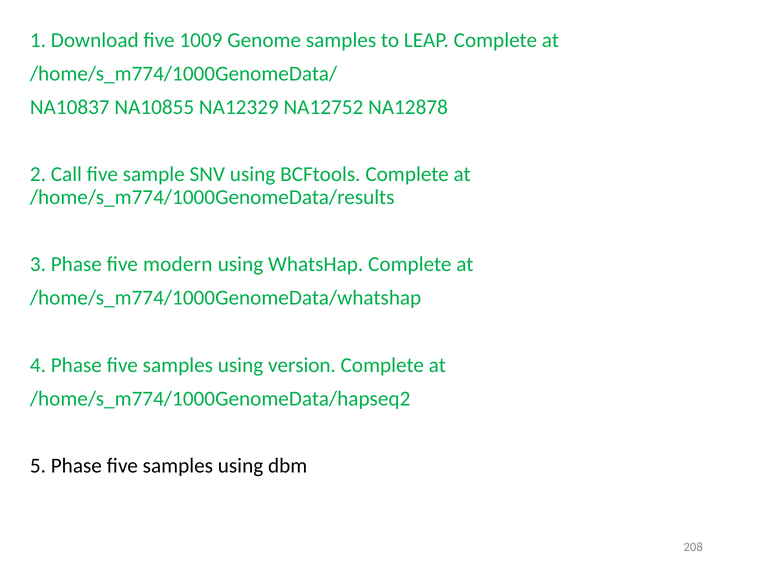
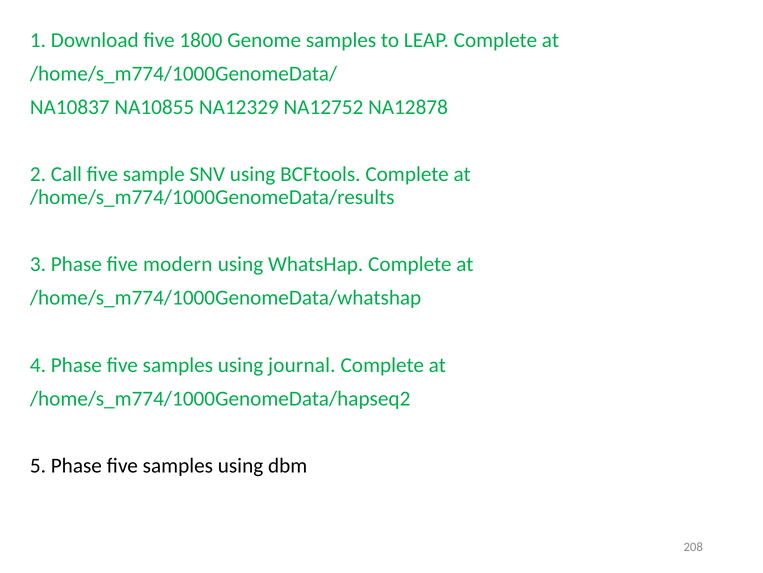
1009: 1009 -> 1800 (201, 40)
version: version -> journal (302, 365)
